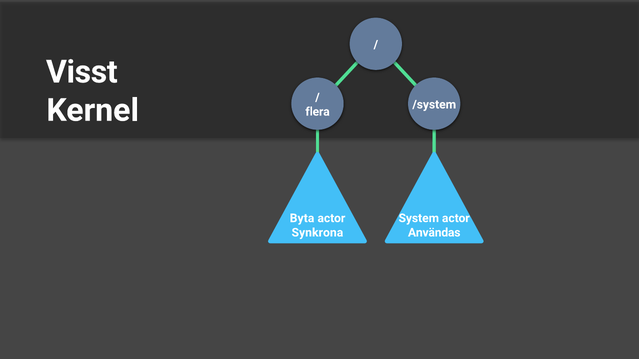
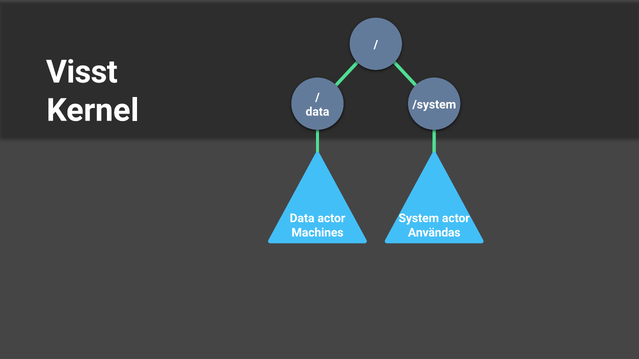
flera: flera -> data (317, 112)
Byta: Byta -> Data (302, 218)
Synkrona: Synkrona -> Machines (317, 233)
